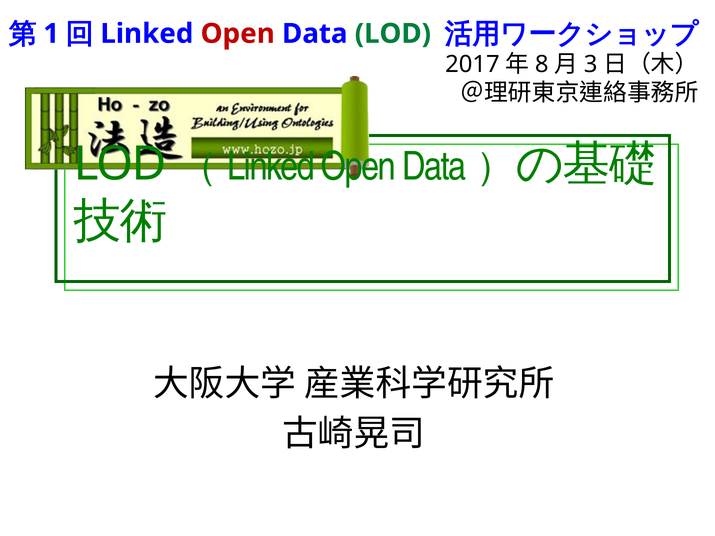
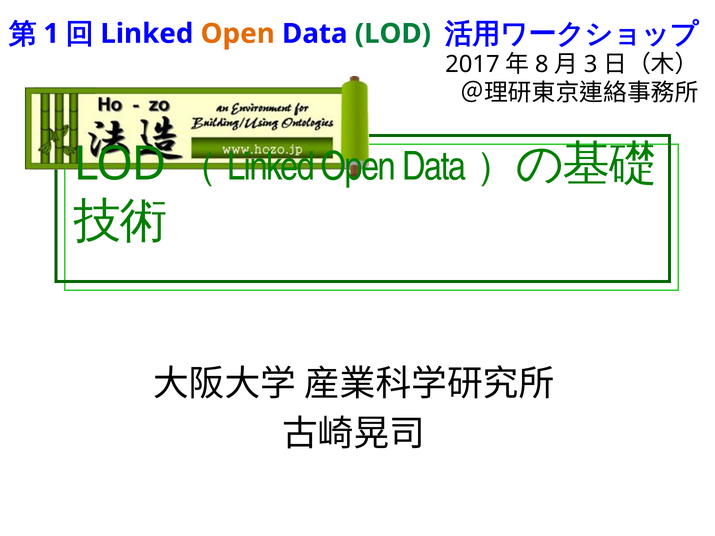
Open colour: red -> orange (238, 34)
